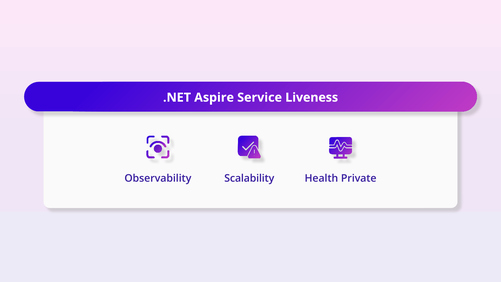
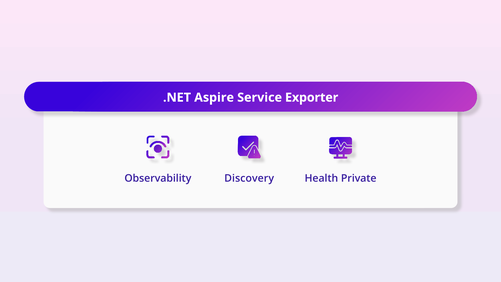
Liveness: Liveness -> Exporter (312, 97)
Scalability: Scalability -> Discovery (249, 178)
